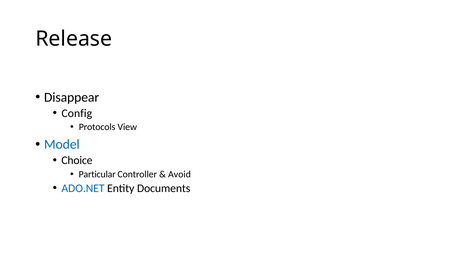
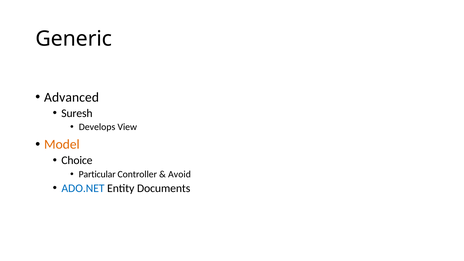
Release: Release -> Generic (74, 39)
Disappear: Disappear -> Advanced (72, 97)
Config: Config -> Suresh (77, 113)
Protocols: Protocols -> Develops (97, 127)
Model colour: blue -> orange (62, 144)
